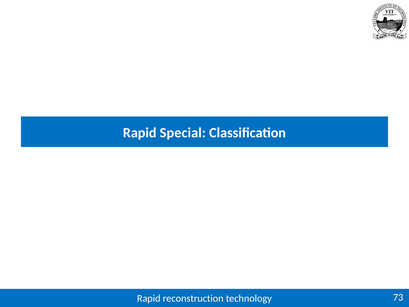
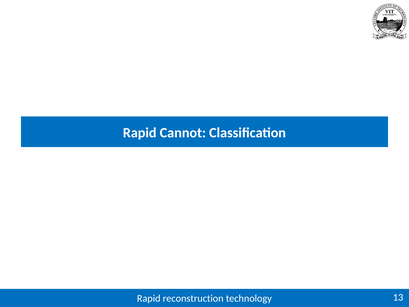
Special: Special -> Cannot (183, 133)
73: 73 -> 13 (398, 297)
